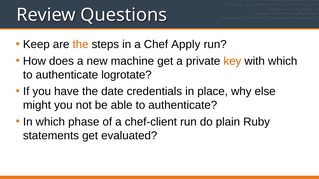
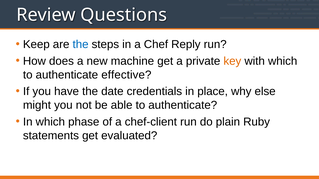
the colour: orange -> blue (81, 45)
Apply: Apply -> Reply (186, 45)
logrotate: logrotate -> effective (126, 75)
